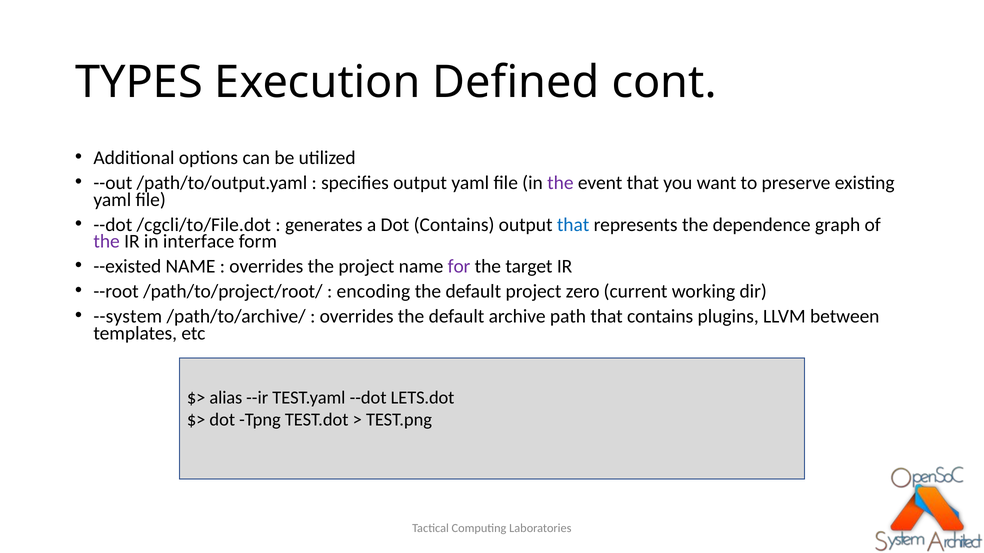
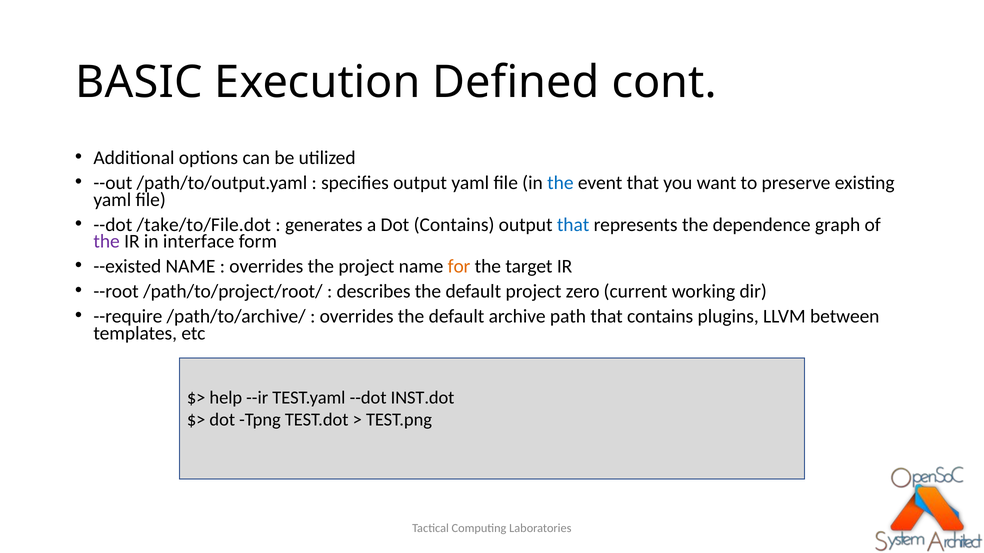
TYPES: TYPES -> BASIC (139, 83)
the colour: purple -> blue (560, 183)
/cgcli/to/File.dot: /cgcli/to/File.dot -> /take/to/File.dot (204, 225)
for colour: purple -> orange (459, 267)
encoding: encoding -> describes (374, 292)
--system: --system -> --require (128, 317)
alias: alias -> help (226, 398)
LETS.dot: LETS.dot -> INST.dot (423, 398)
